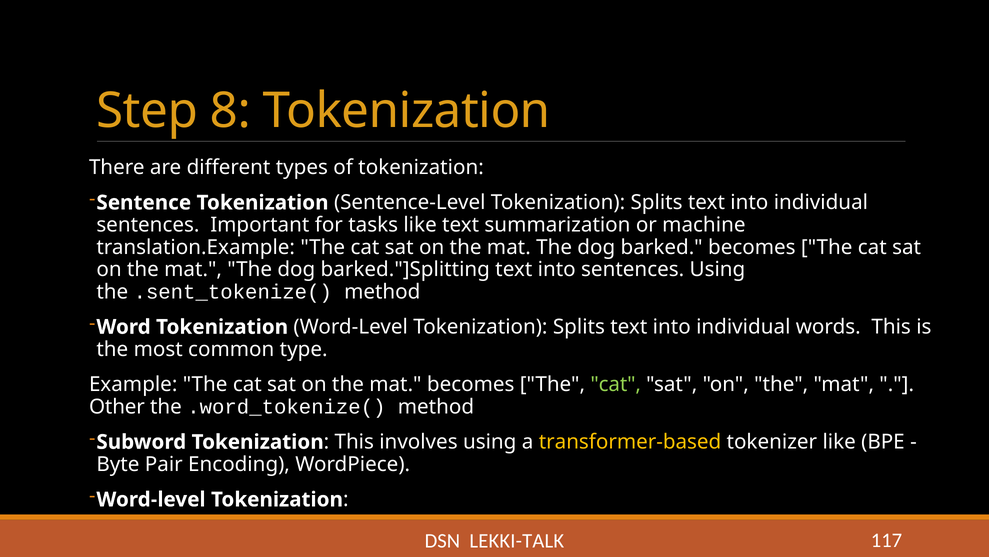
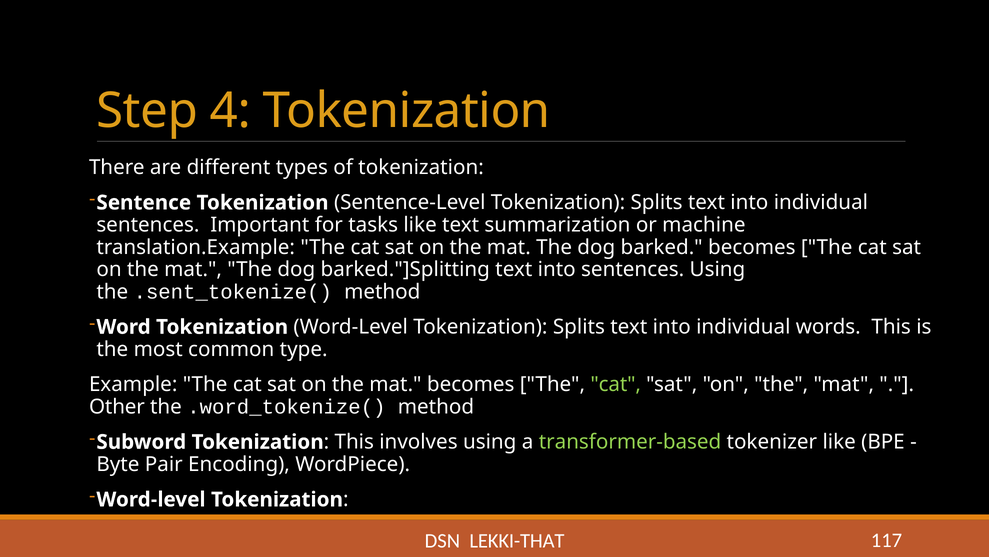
8: 8 -> 4 (231, 111)
transformer-based colour: yellow -> light green (630, 442)
LEKKI-TALK: LEKKI-TALK -> LEKKI-THAT (517, 540)
